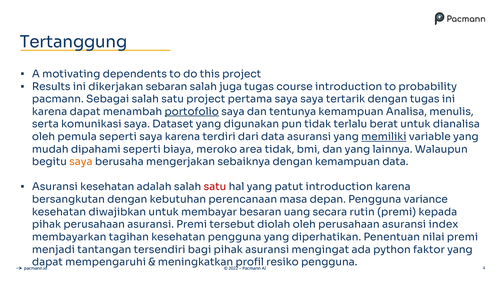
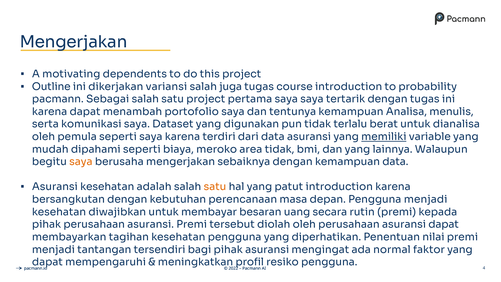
Tertanggung: Tertanggung -> Mengerjakan (74, 42)
Results: Results -> Outline (51, 86)
sebaran: sebaran -> variansi (166, 86)
portofolio underline: present -> none (192, 112)
satu colour: red -> orange (215, 187)
Pengguna variance: variance -> menjadi (426, 199)
asuransi index: index -> dapat (444, 224)
python: python -> normal (392, 249)
